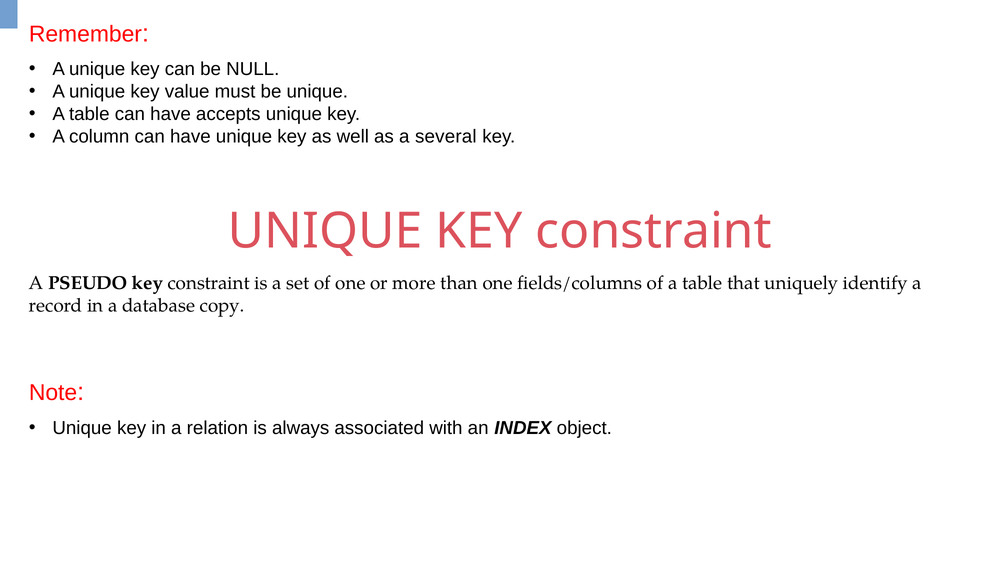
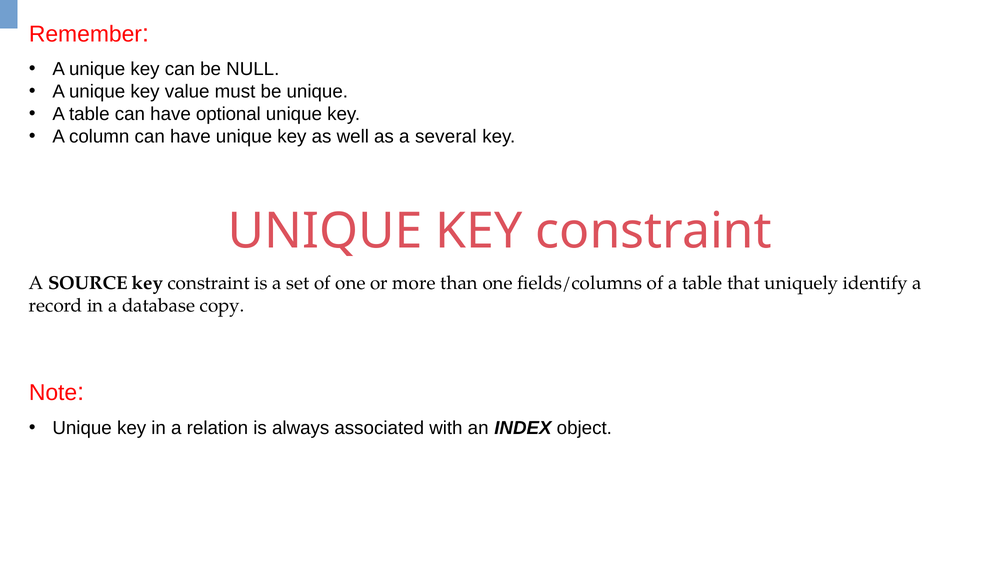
accepts: accepts -> optional (228, 114)
PSEUDO: PSEUDO -> SOURCE (88, 283)
